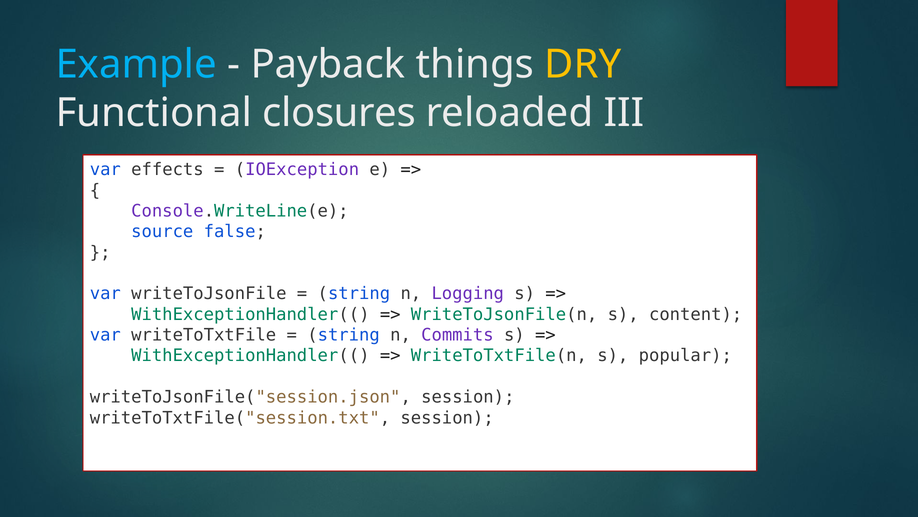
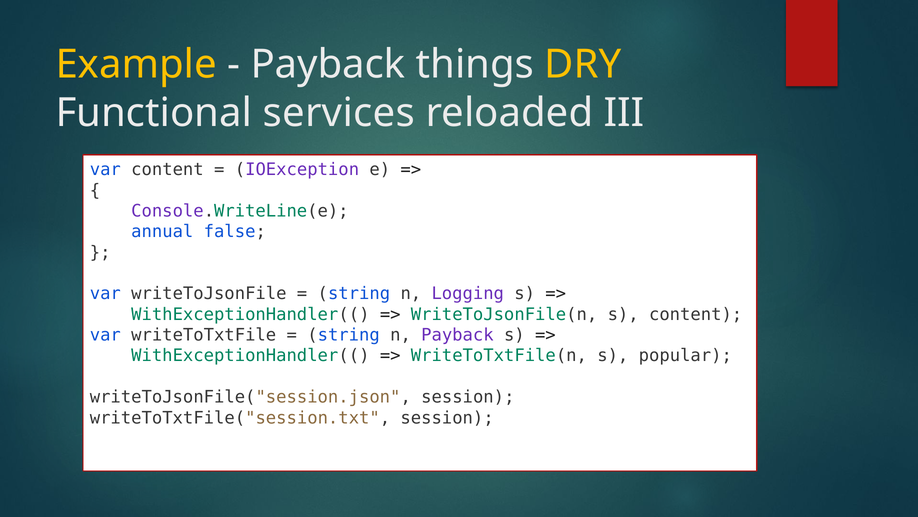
Example colour: light blue -> yellow (136, 64)
closures: closures -> services (339, 113)
var effects: effects -> content (167, 169)
source: source -> annual (162, 231)
n Commits: Commits -> Payback (457, 335)
